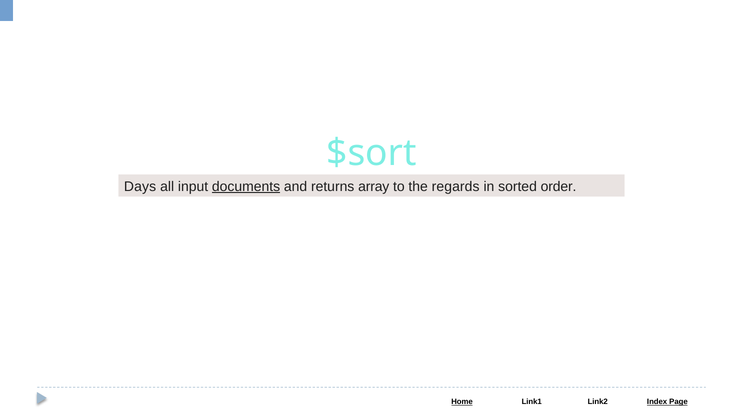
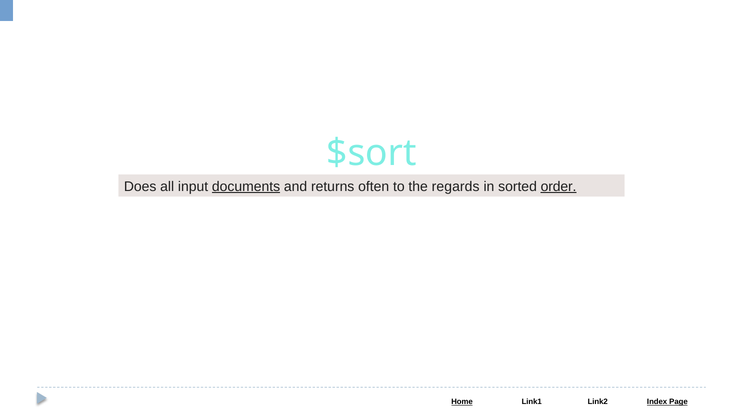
Days: Days -> Does (140, 186)
array: array -> often (374, 186)
order underline: none -> present (559, 186)
